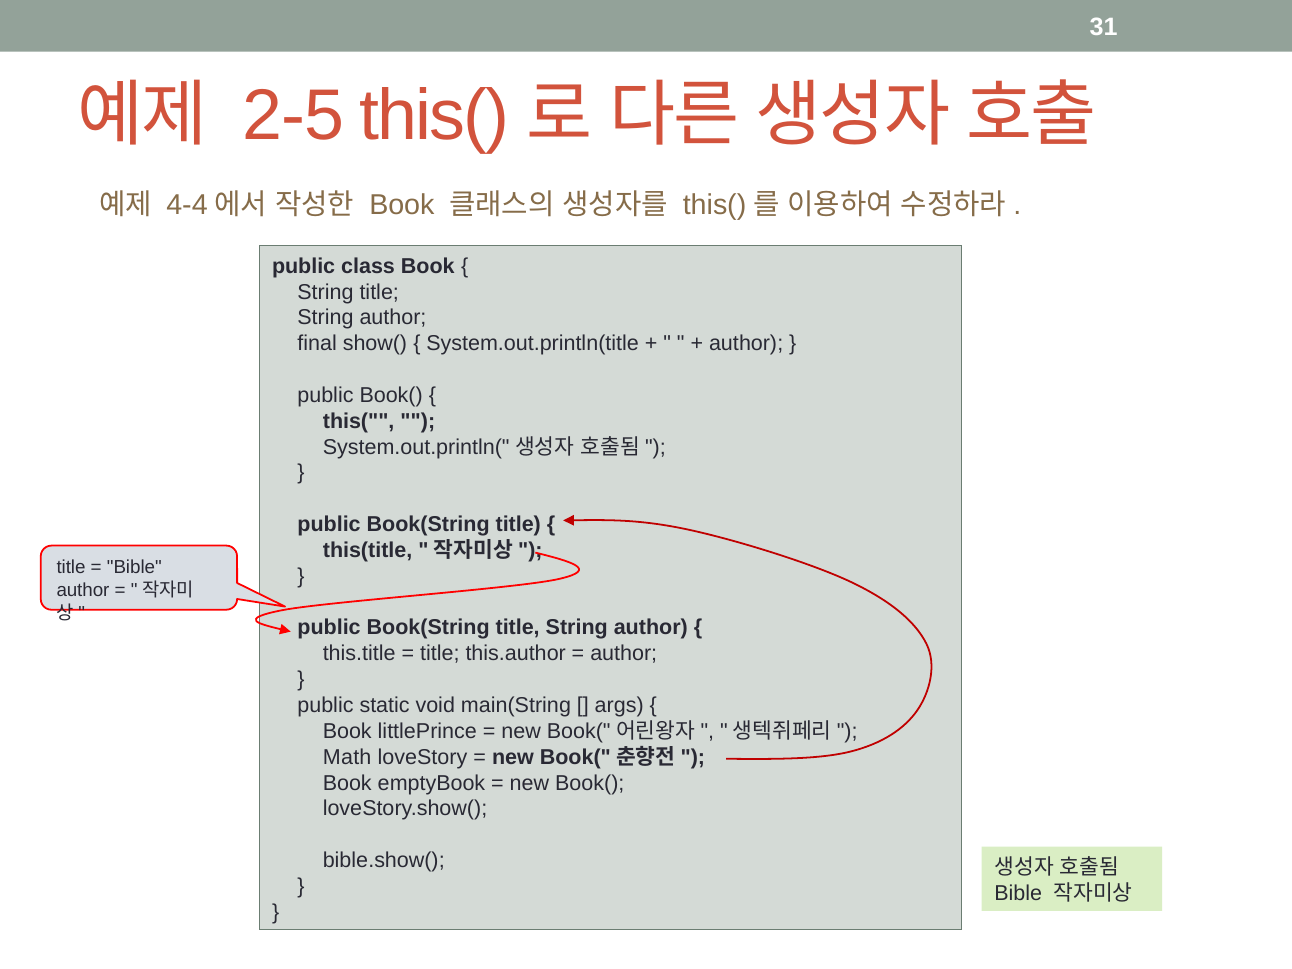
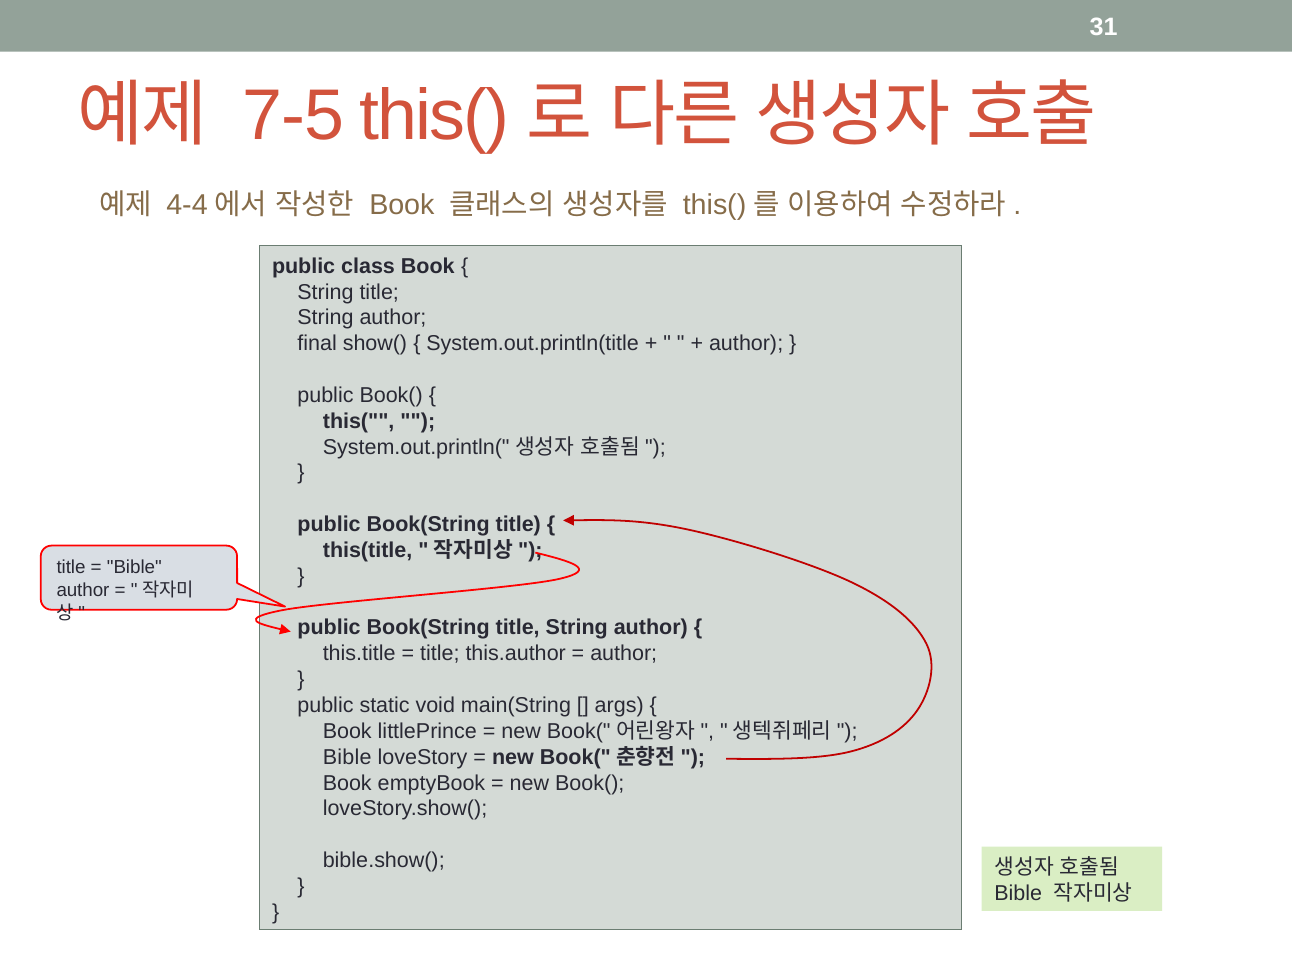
2-5: 2-5 -> 7-5 (293, 115)
Math: Math -> Bible (347, 757)
